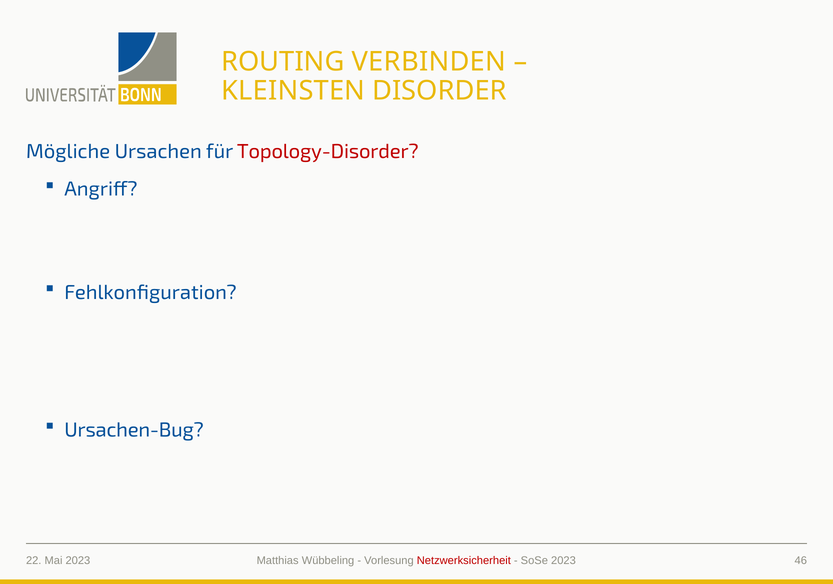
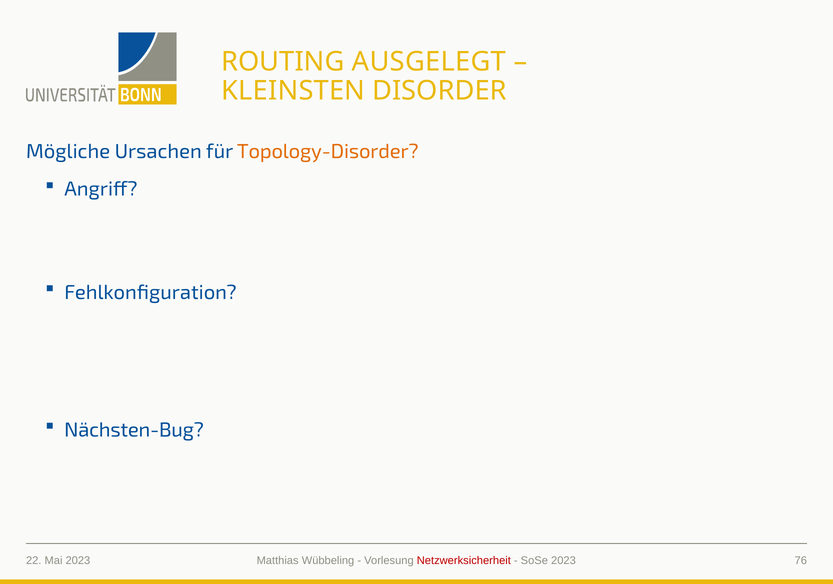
VERBINDEN: VERBINDEN -> AUSGELEGT (429, 62)
Topology-Disorder colour: red -> orange (328, 151)
Ursachen-Bug: Ursachen-Bug -> Nächsten-Bug (134, 430)
46: 46 -> 76 (801, 560)
